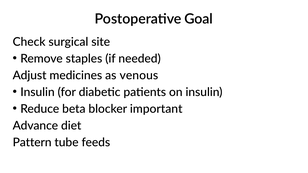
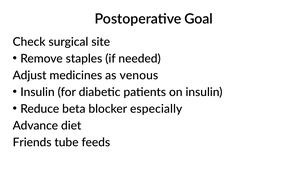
important: important -> especially (156, 109)
Pattern: Pattern -> Friends (32, 143)
